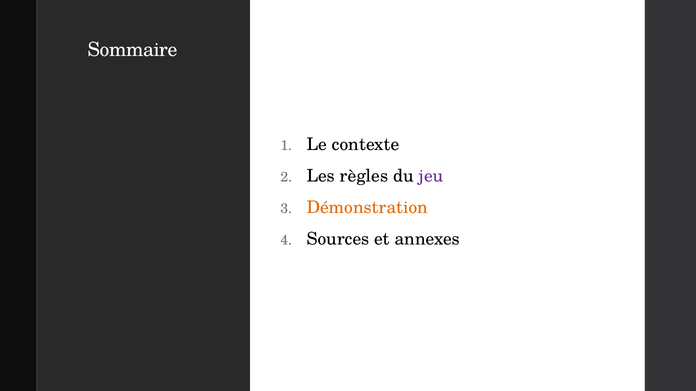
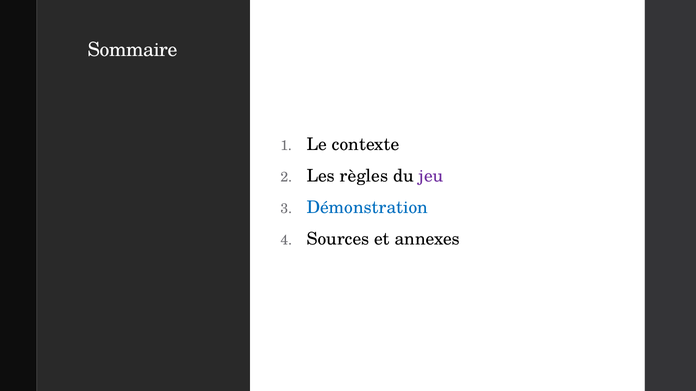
Démonstration colour: orange -> blue (367, 208)
